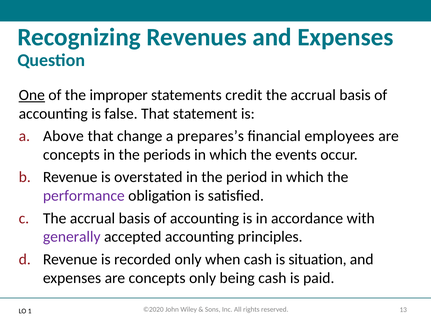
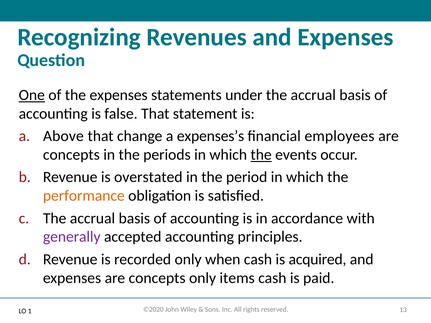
the improper: improper -> expenses (119, 95)
credit: credit -> under (244, 95)
prepares’s: prepares’s -> expenses’s (211, 136)
the underline: none -> present (261, 155)
performance colour: purple -> orange (84, 196)
situation: situation -> acquired (318, 259)
being: being -> items (237, 278)
